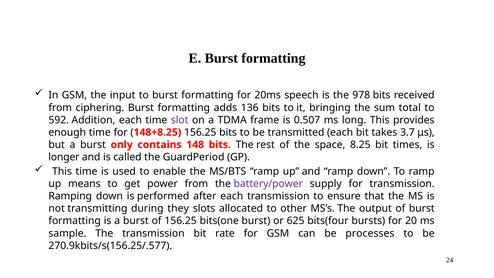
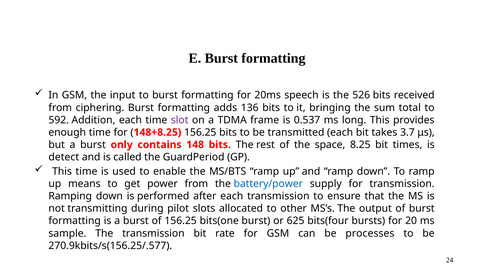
978: 978 -> 526 (361, 95)
0.507: 0.507 -> 0.537 (307, 120)
longer: longer -> detect (64, 157)
battery/power colour: purple -> blue (268, 184)
they: they -> pilot (178, 208)
